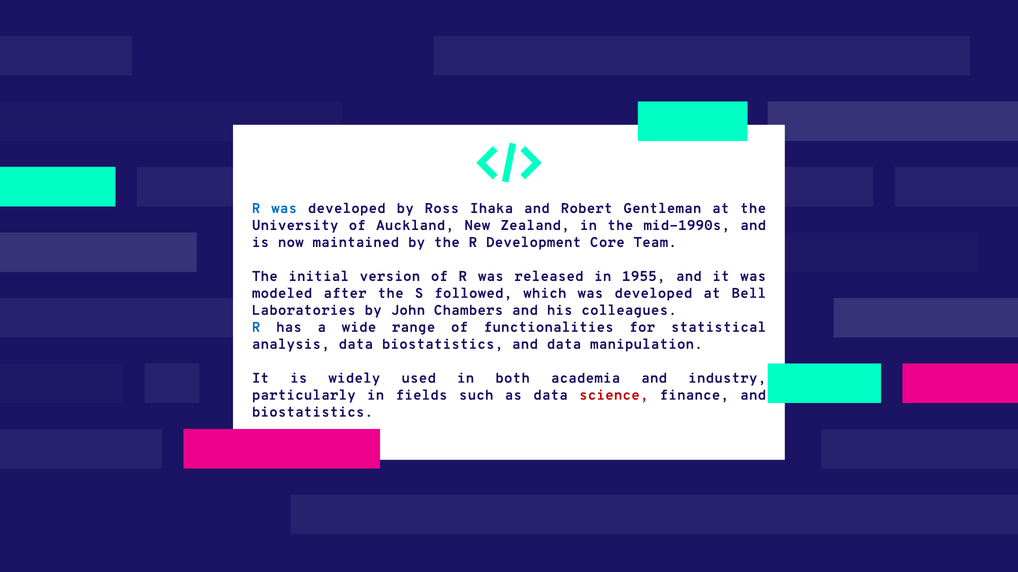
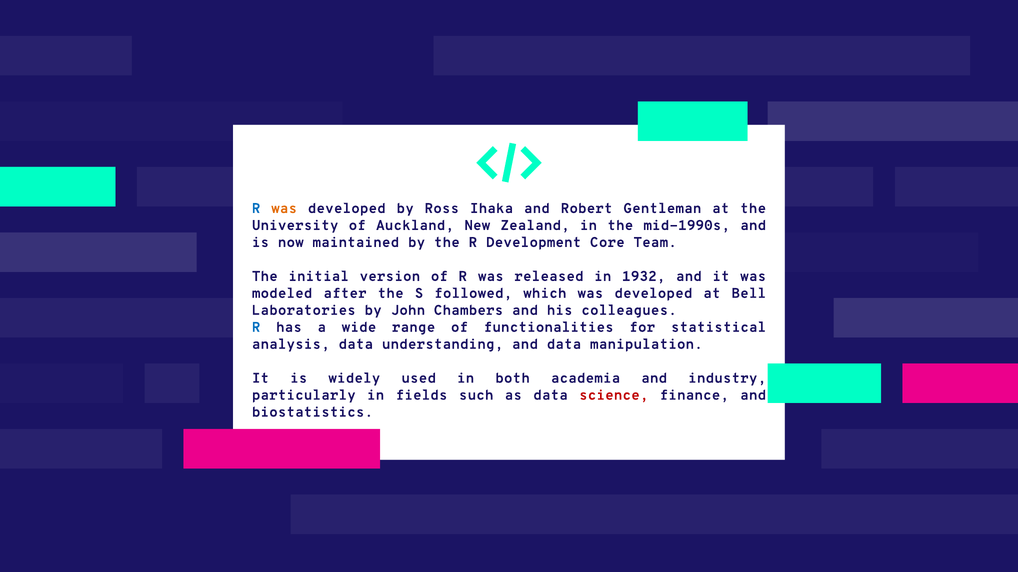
was colour: blue -> orange (284, 209)
1955: 1955 -> 1932 (644, 277)
data biostatistics: biostatistics -> understanding (443, 344)
